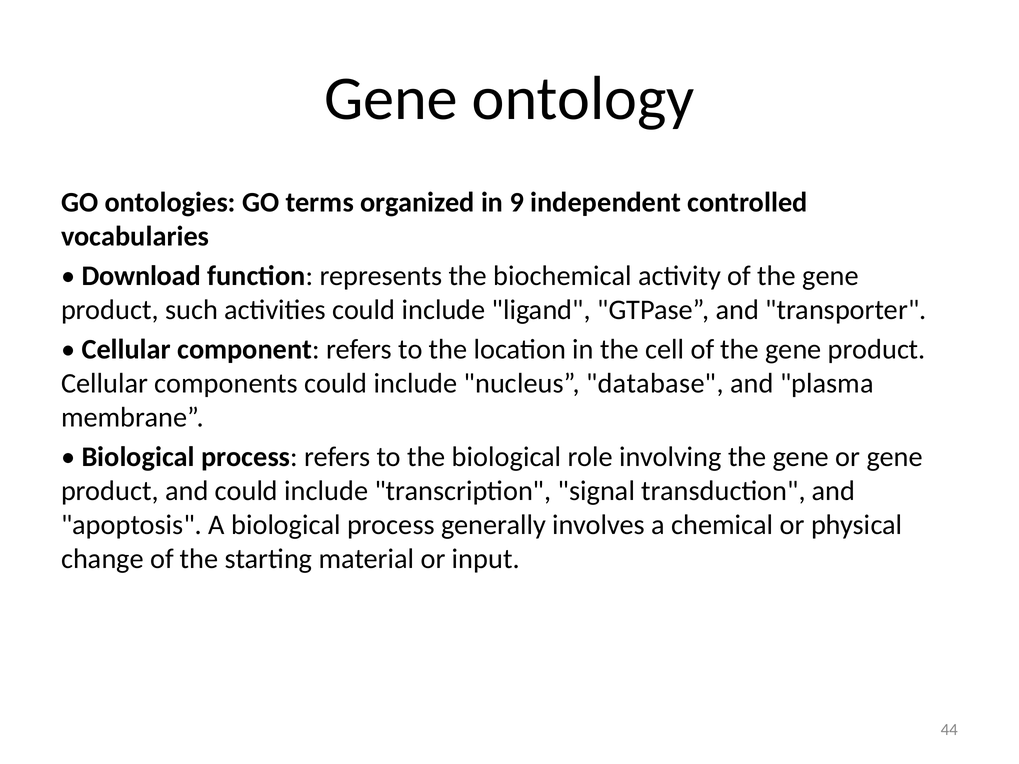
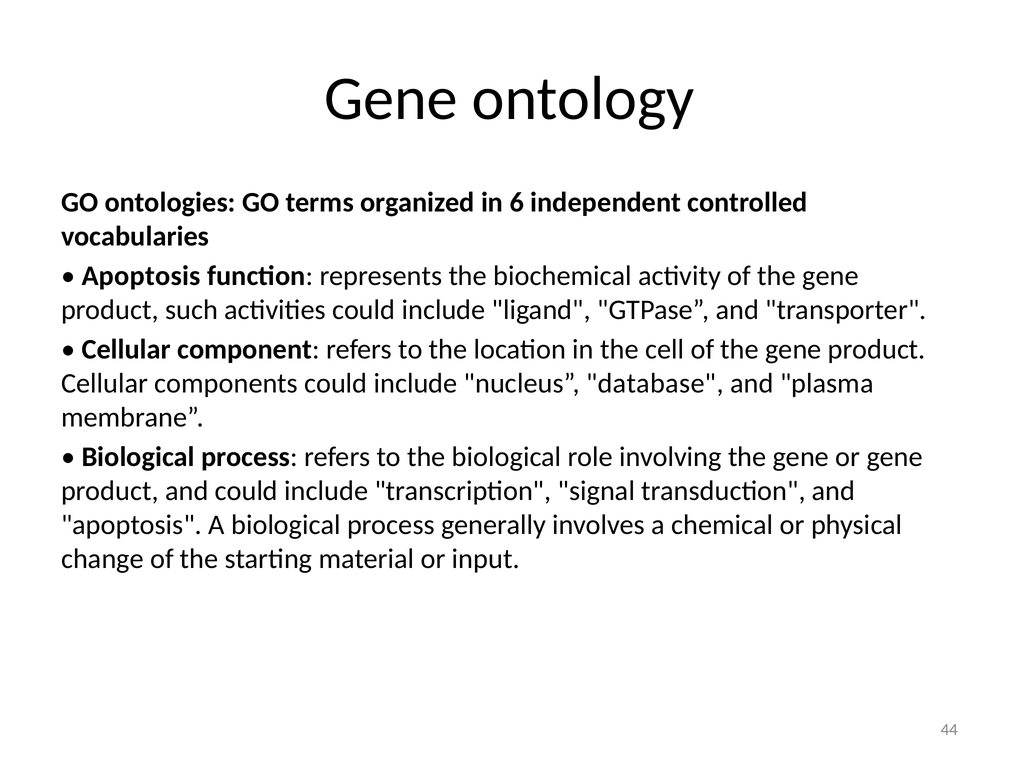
9: 9 -> 6 (517, 202)
Download: Download -> Apoptosis (141, 276)
